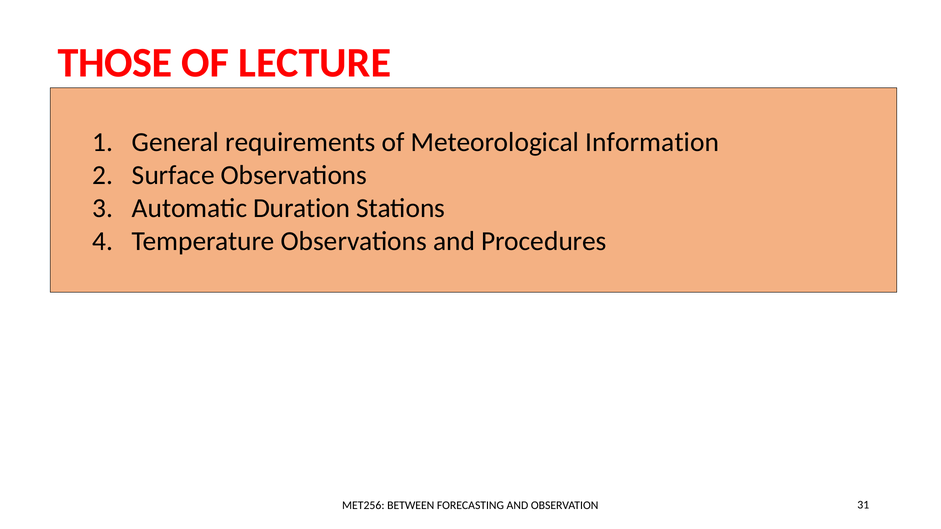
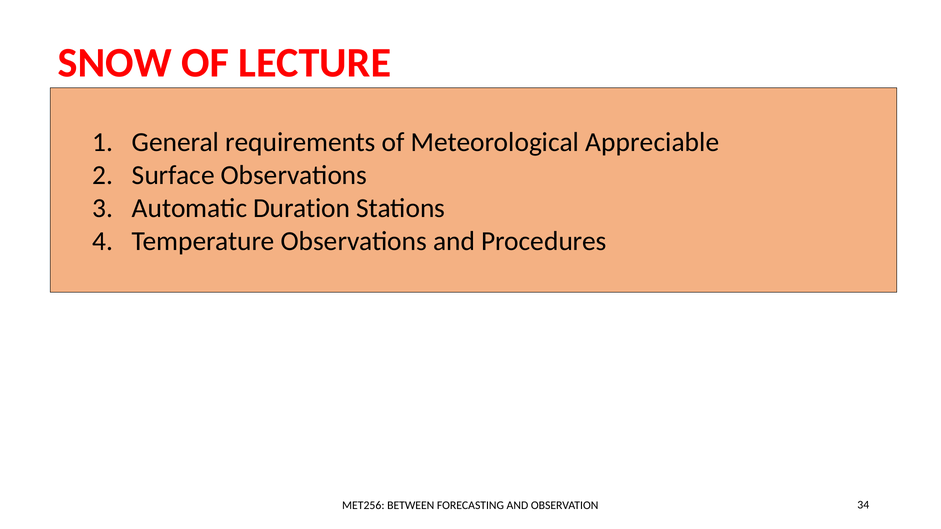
THOSE: THOSE -> SNOW (115, 63)
Information: Information -> Appreciable (652, 143)
31: 31 -> 34 (863, 505)
